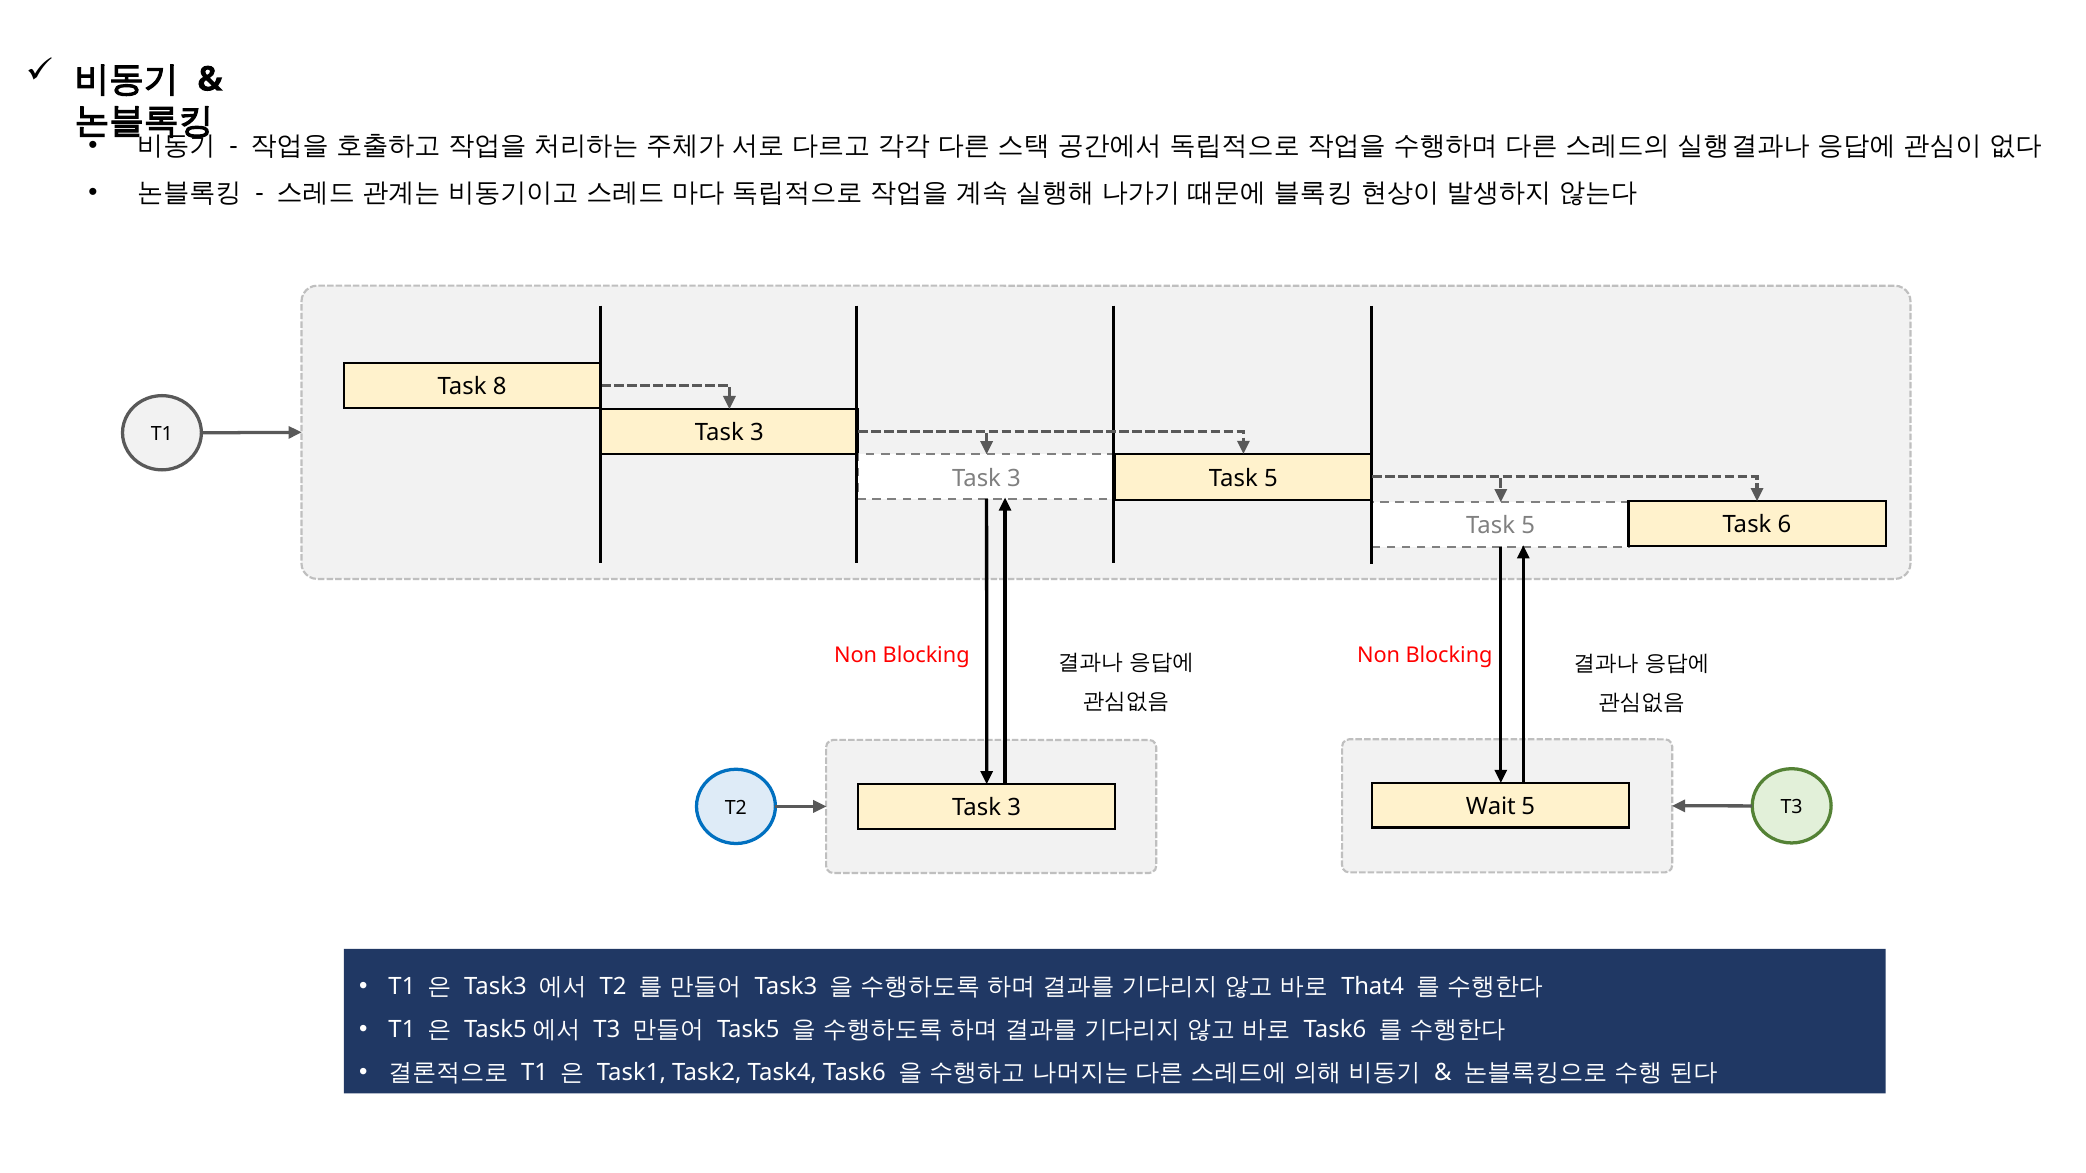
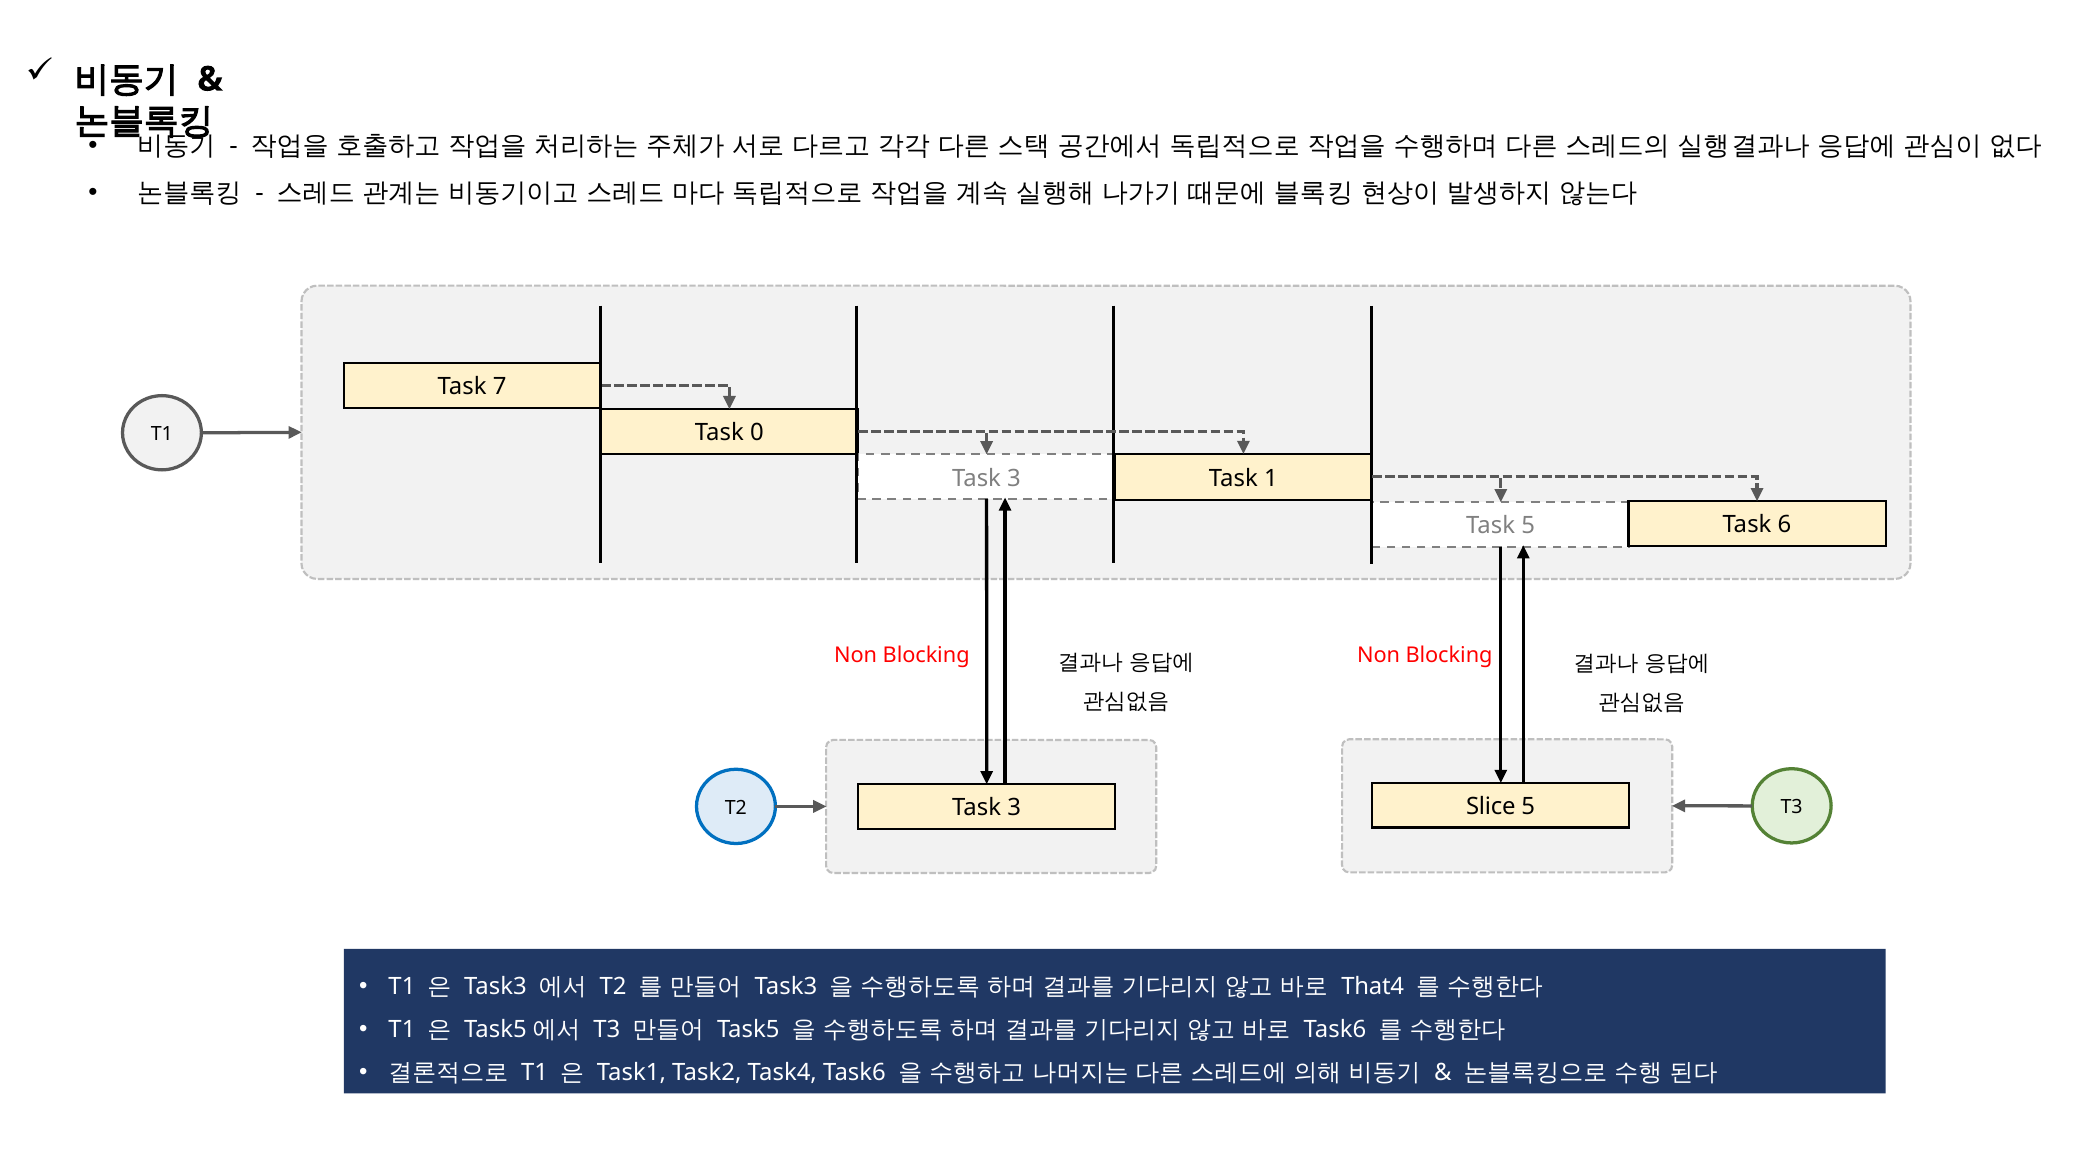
8: 8 -> 7 (500, 387)
T1 Task 3: 3 -> 0 (757, 433)
5: 5 -> 1 (1271, 479)
Wait: Wait -> Slice (1491, 807)
